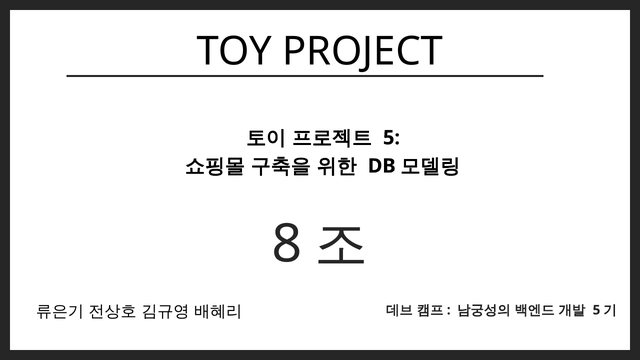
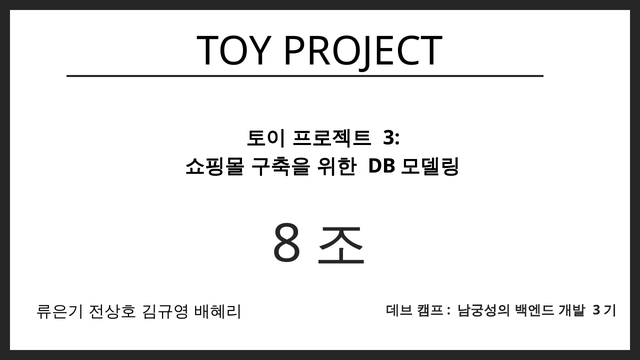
5: 5 -> 3 (391, 138)
5: 5 -> 3 (596, 310)
